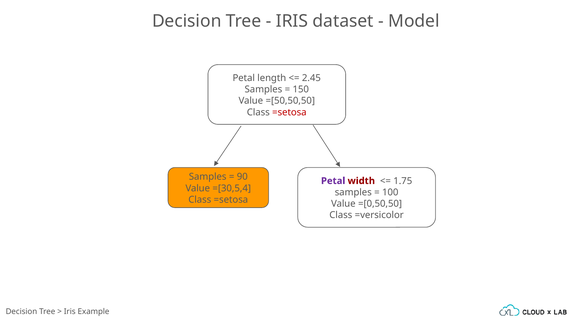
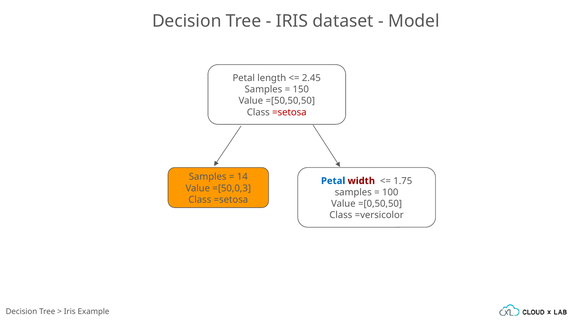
90: 90 -> 14 (242, 177)
Petal colour: purple -> blue (333, 181)
=[30,5,4: =[30,5,4 -> =[50,0,3 (232, 188)
